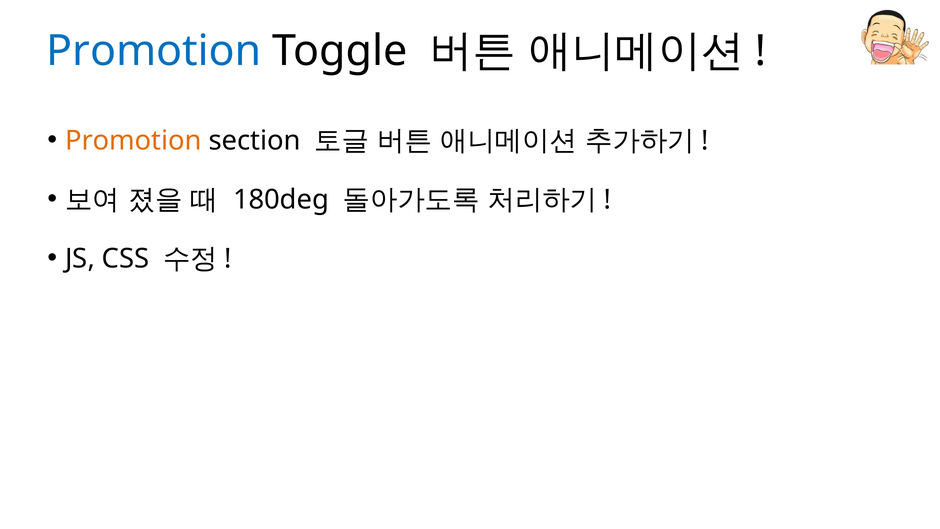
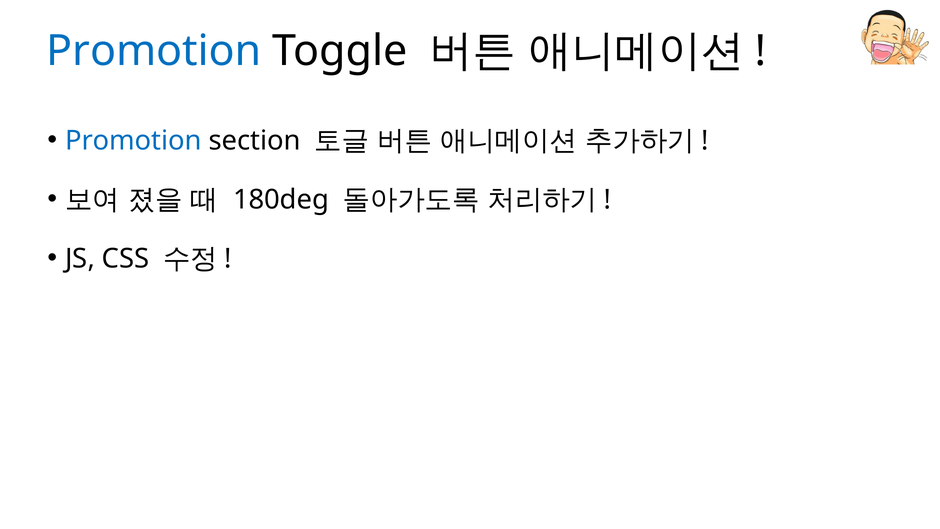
Promotion colour: orange -> blue (133, 141)
